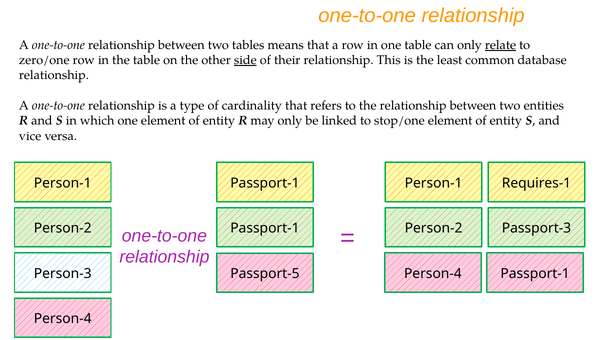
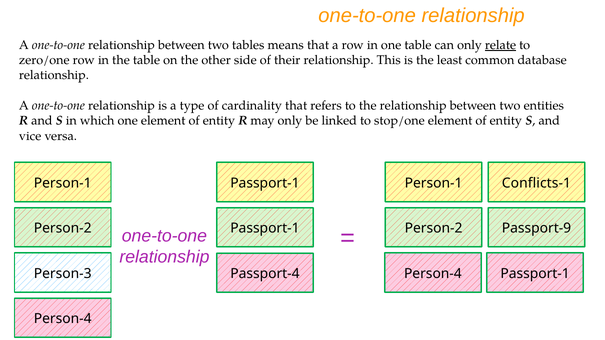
side underline: present -> none (245, 60)
Requires-1: Requires-1 -> Conflicts-1 (536, 183)
Passport-3: Passport-3 -> Passport-9 (536, 228)
Passport-5: Passport-5 -> Passport-4 (265, 274)
